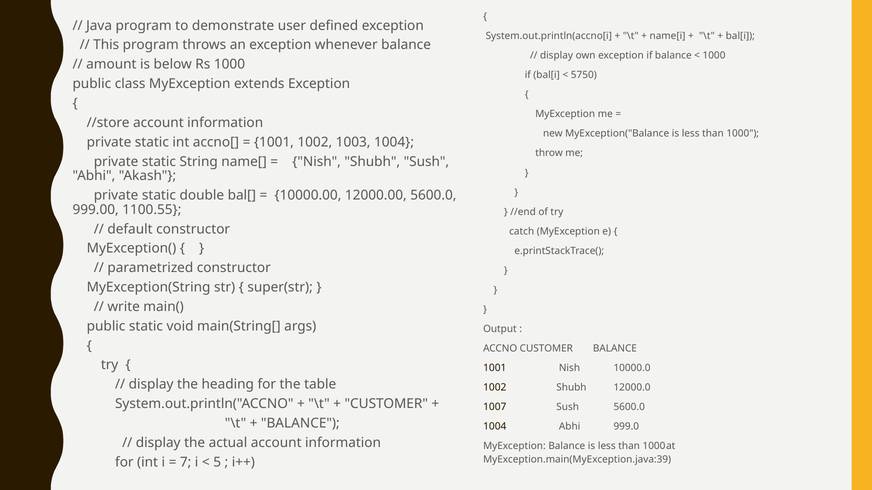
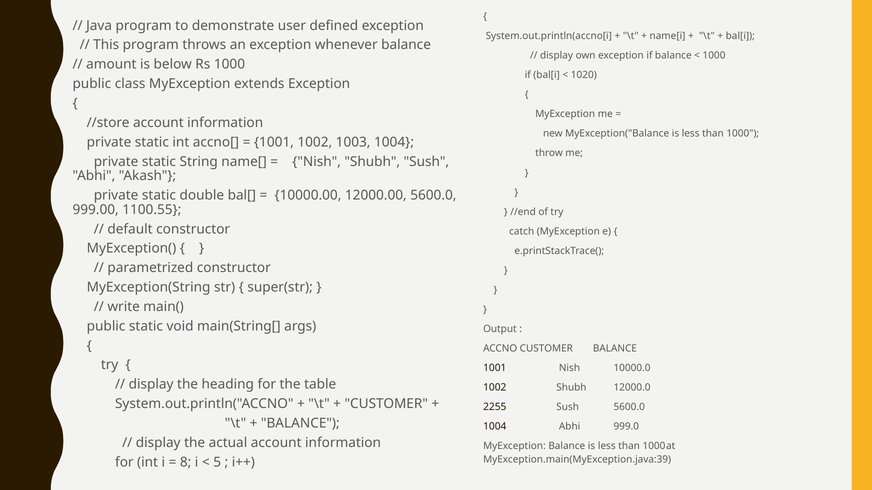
5750: 5750 -> 1020 (584, 75)
1007: 1007 -> 2255 (495, 407)
7: 7 -> 8 (186, 463)
